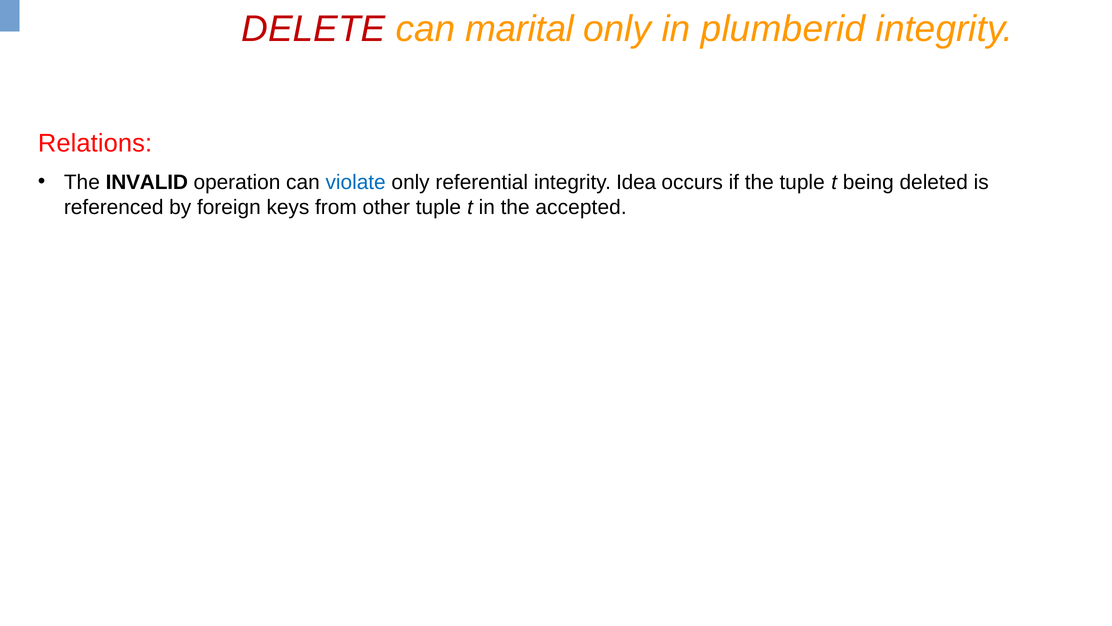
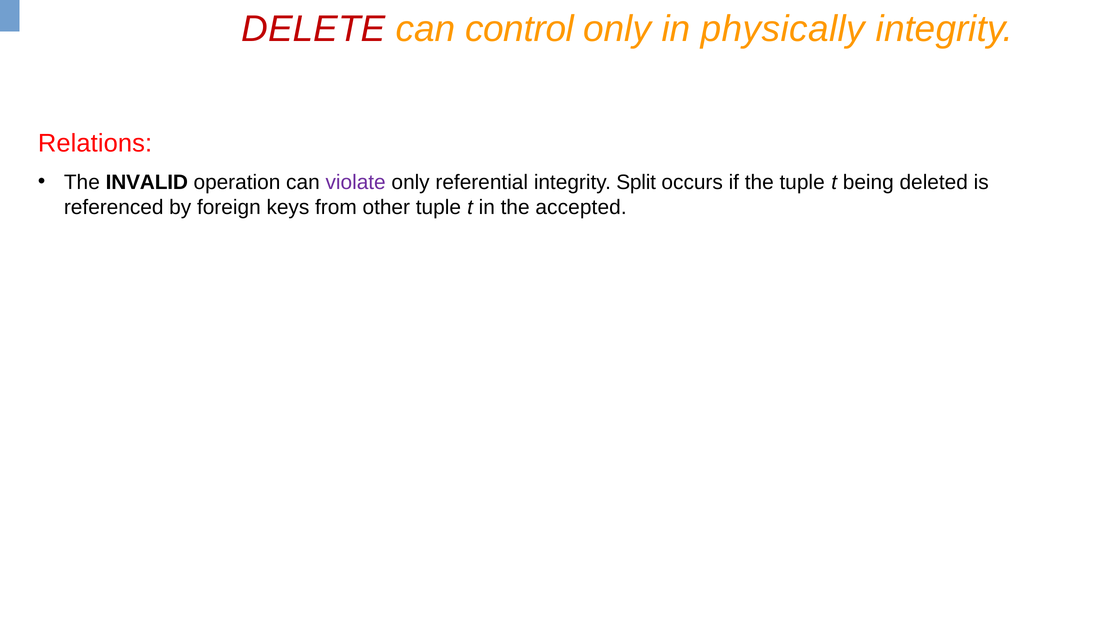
marital: marital -> control (520, 29)
plumberid: plumberid -> physically (783, 29)
violate colour: blue -> purple (356, 182)
Idea: Idea -> Split (636, 182)
